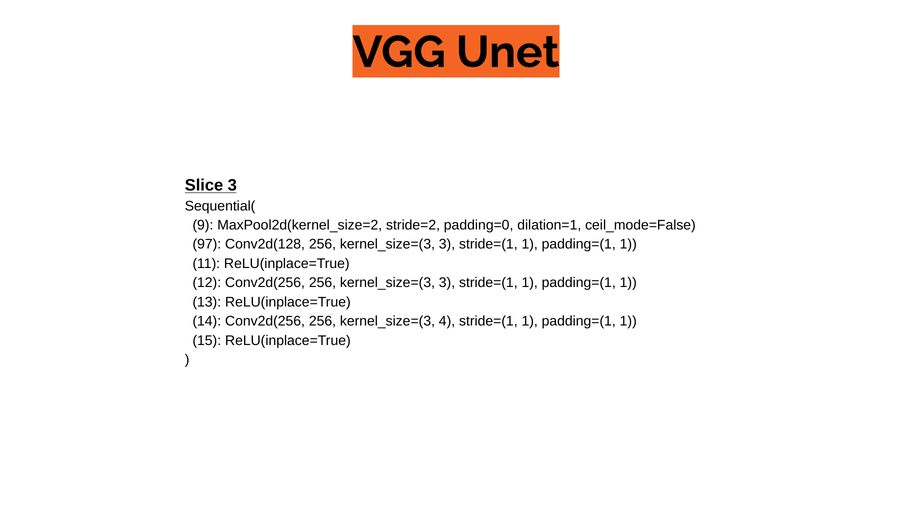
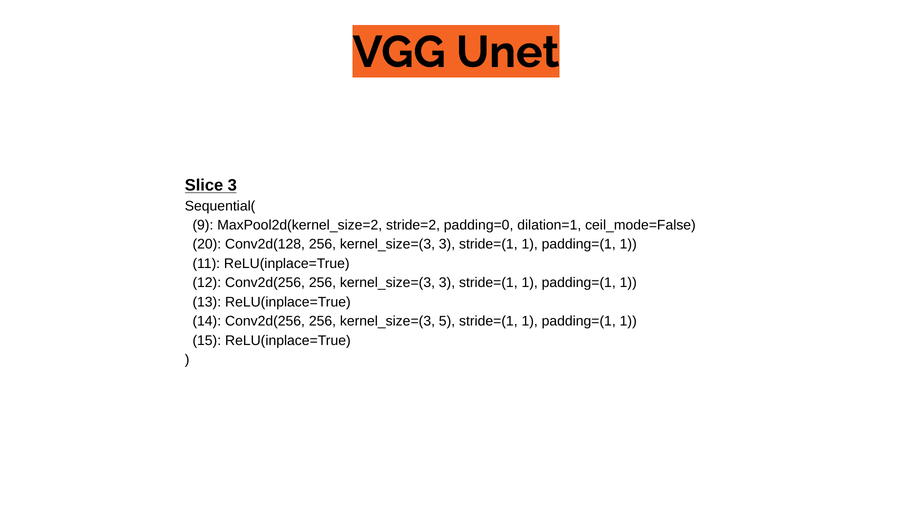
97: 97 -> 20 (207, 244)
4: 4 -> 5 (447, 321)
